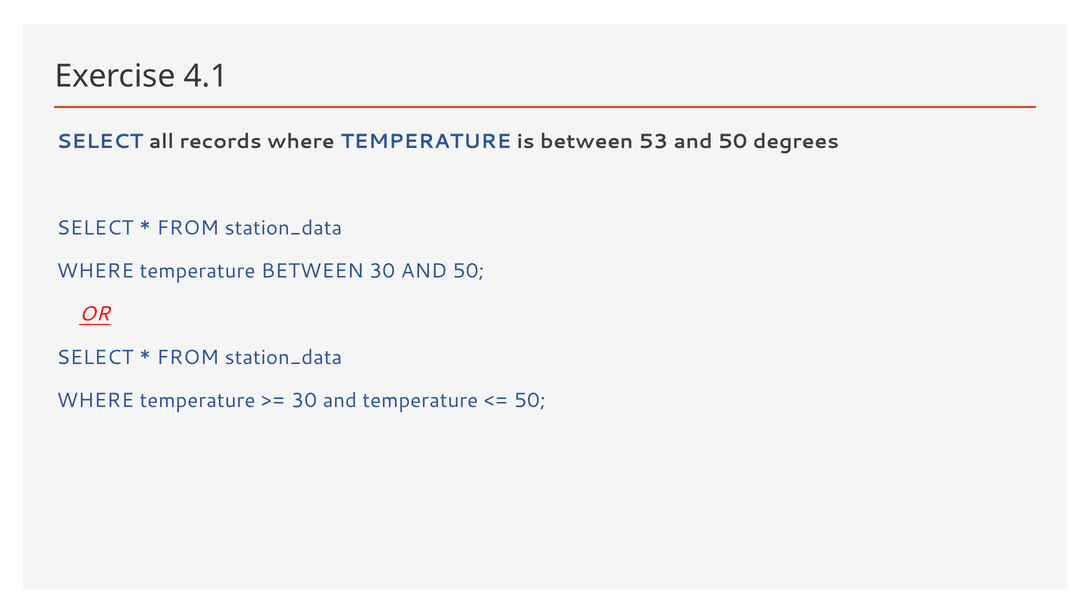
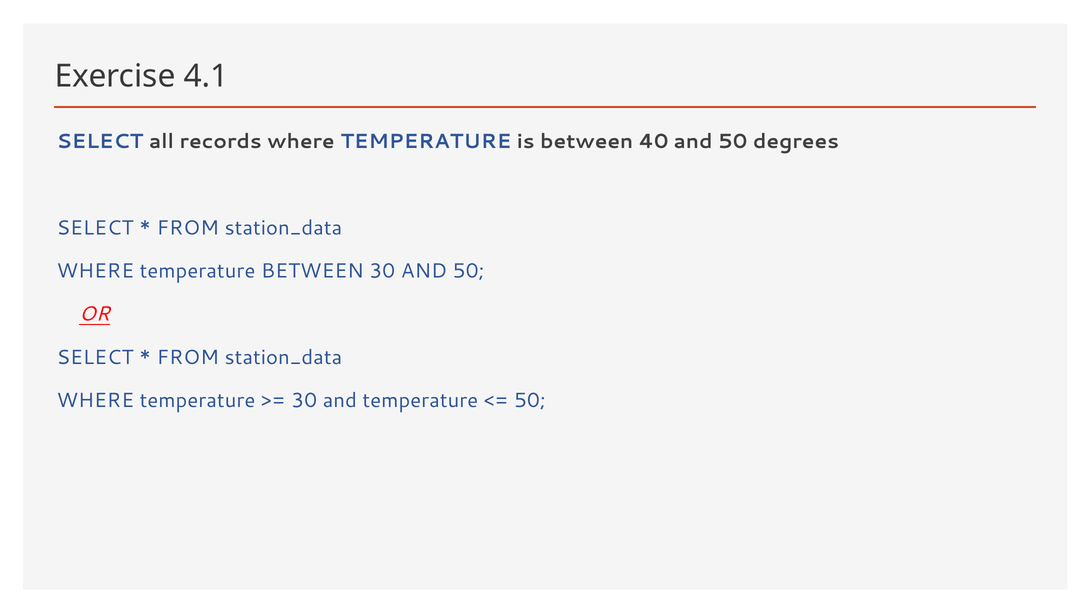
53: 53 -> 40 (654, 142)
